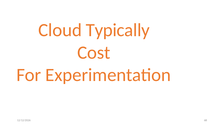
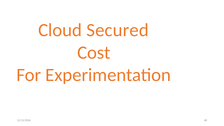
Typically: Typically -> Secured (118, 30)
